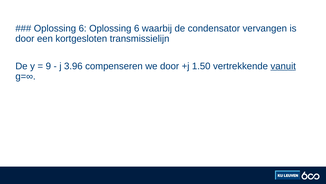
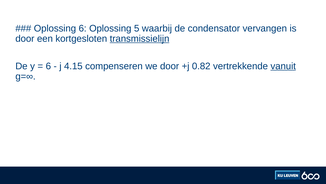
6 Oplossing 6: 6 -> 5 (137, 28)
transmissielijn underline: none -> present (140, 39)
9: 9 -> 6 (48, 66)
3.96: 3.96 -> 4.15 (73, 66)
1.50: 1.50 -> 0.82 (201, 66)
